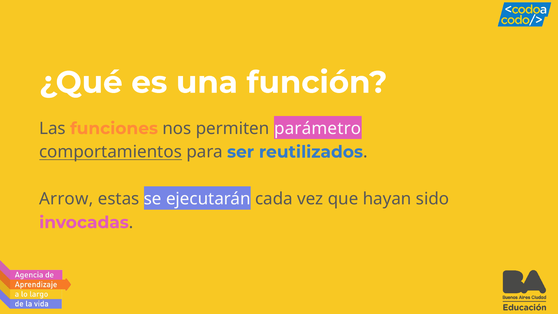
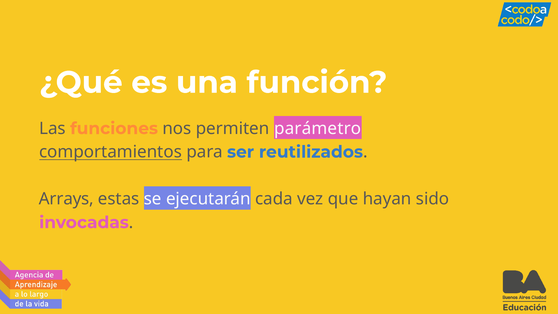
Arrow: Arrow -> Arrays (66, 199)
